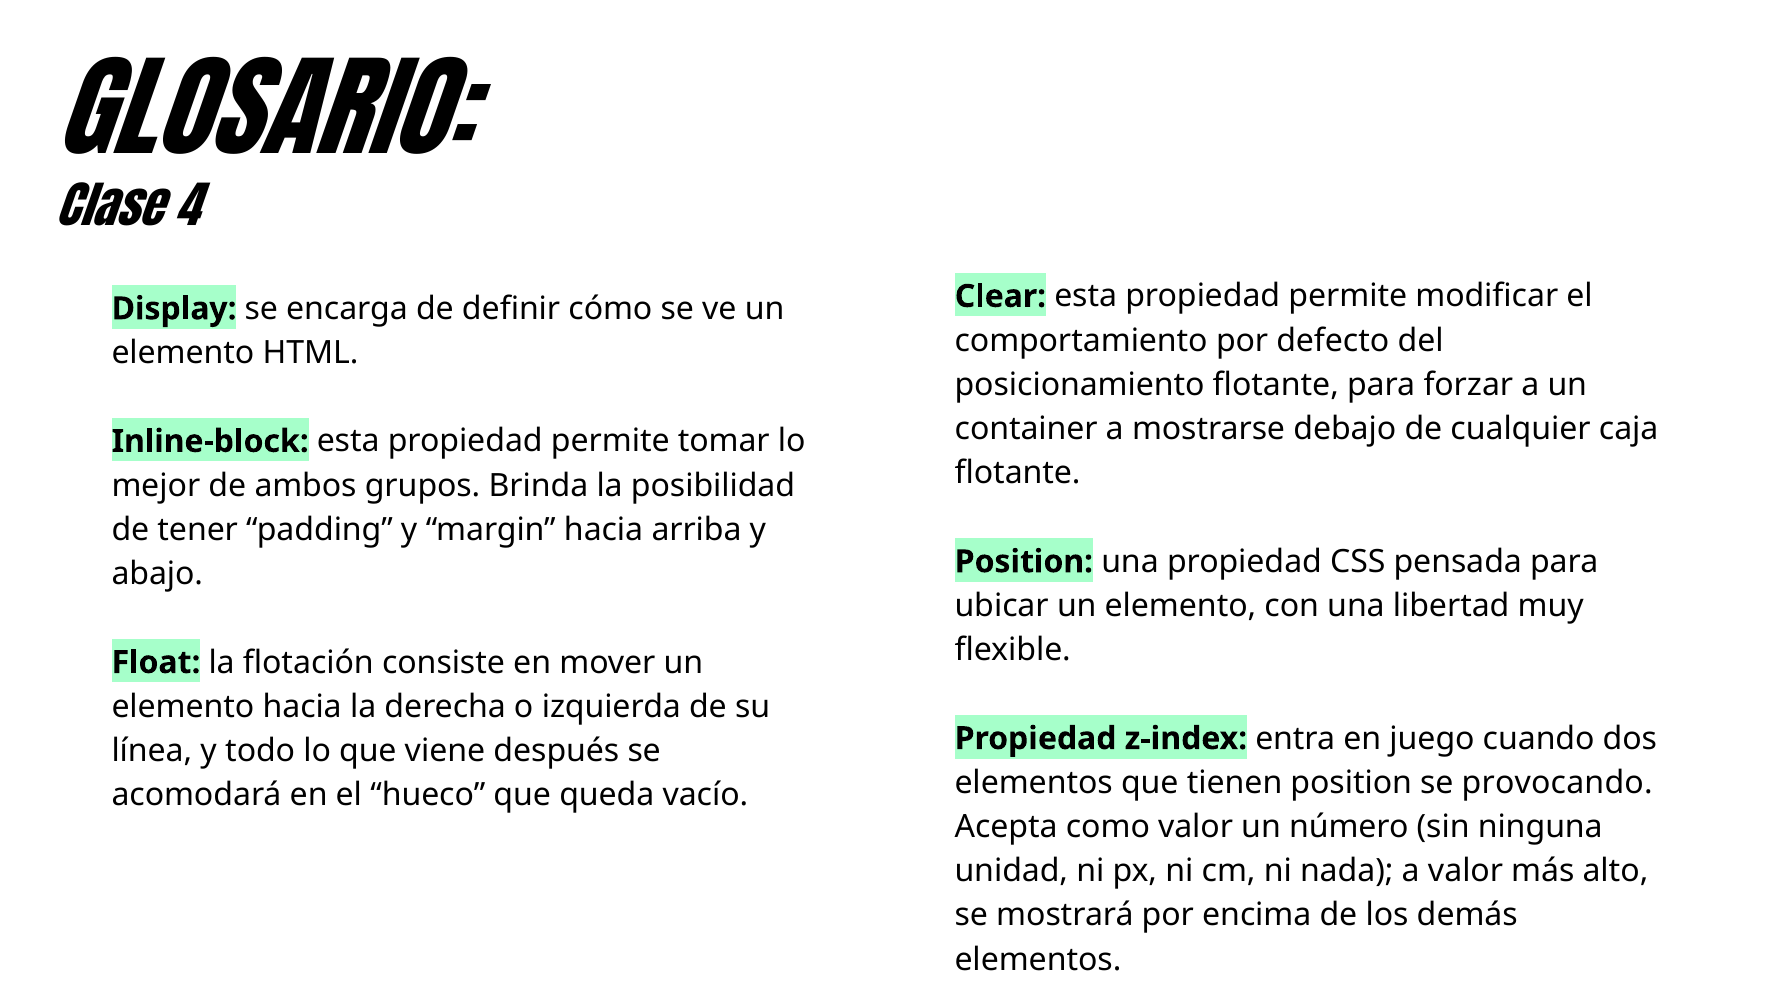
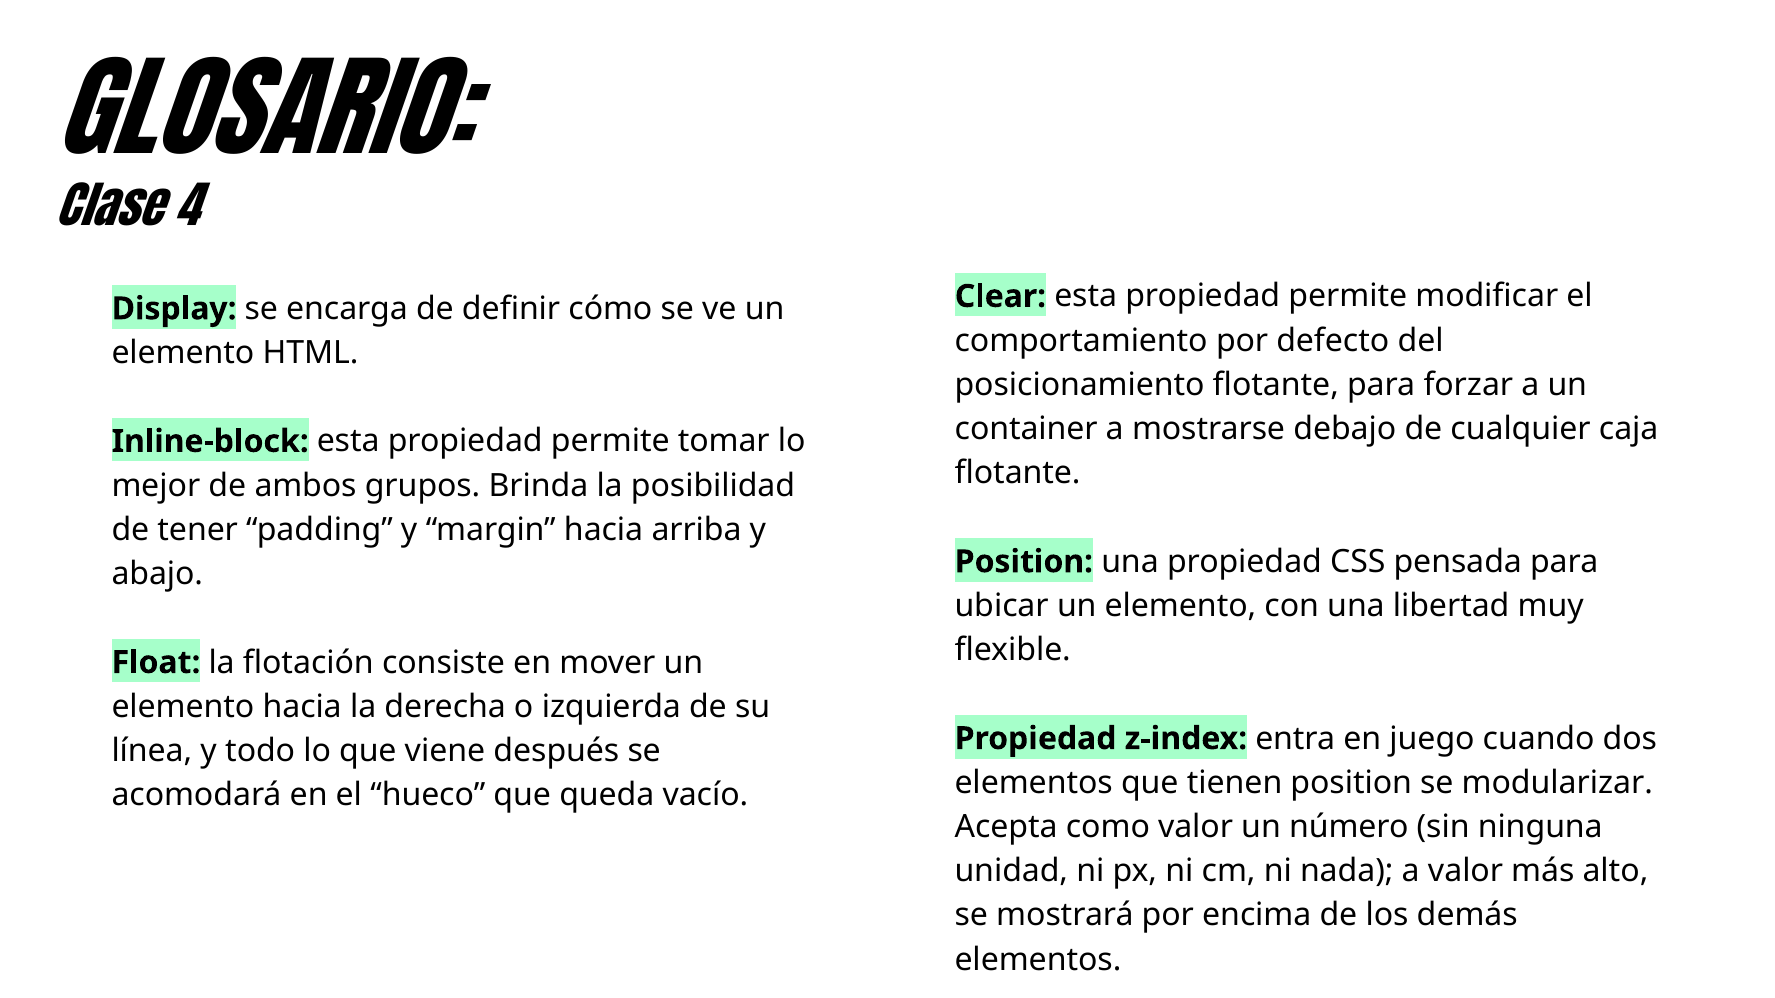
provocando: provocando -> modularizar (1557, 783)
